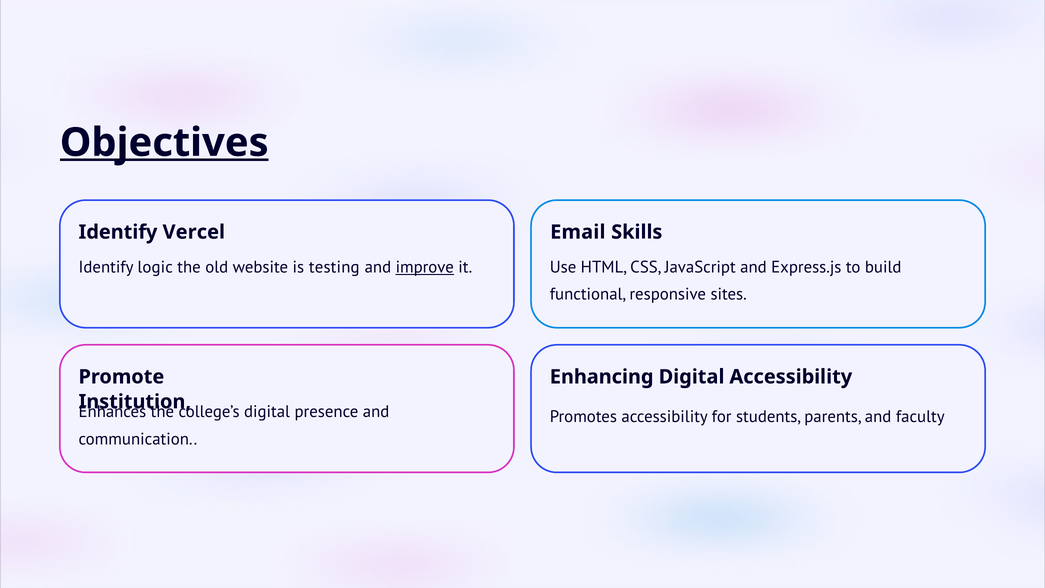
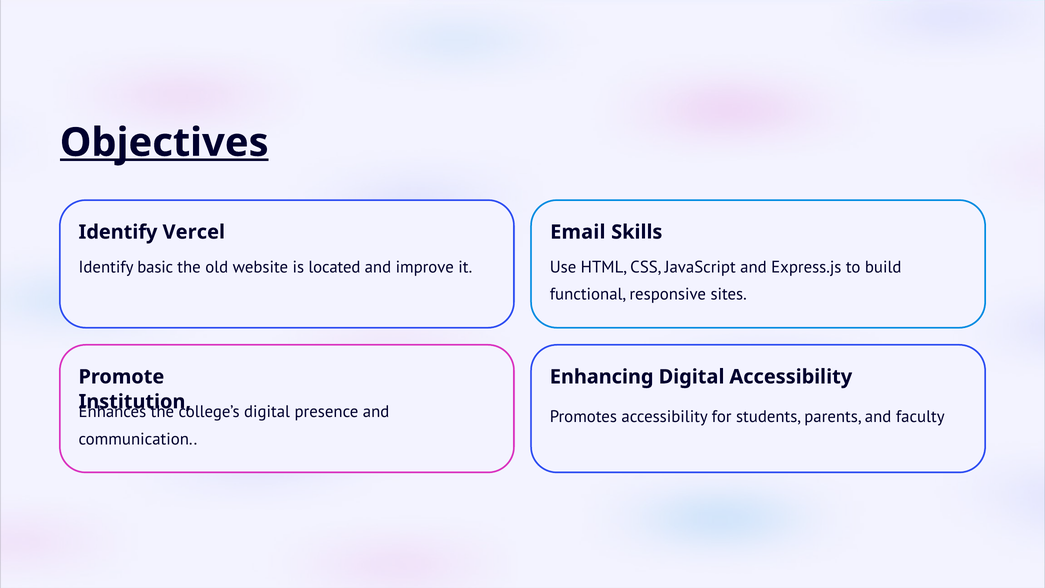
logic: logic -> basic (155, 267)
testing: testing -> located (334, 267)
improve underline: present -> none (425, 267)
